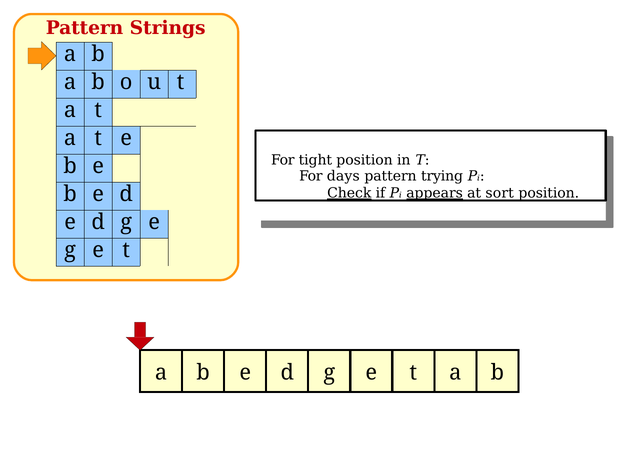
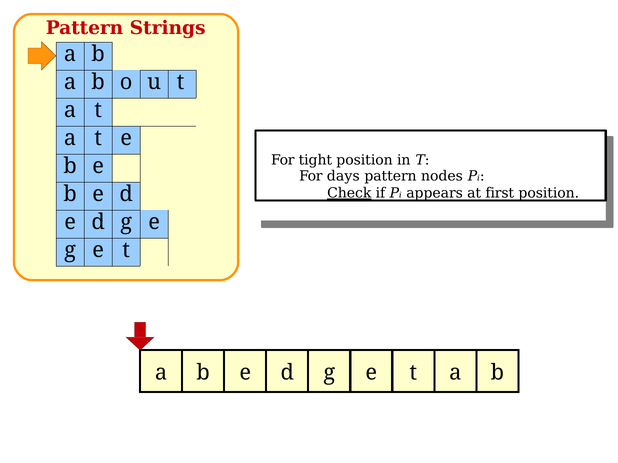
trying: trying -> nodes (442, 176)
appears underline: present -> none (435, 193)
sort: sort -> first (500, 193)
